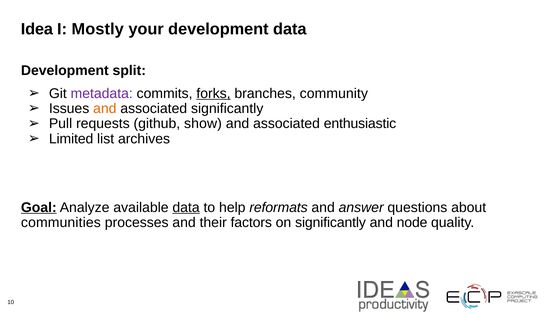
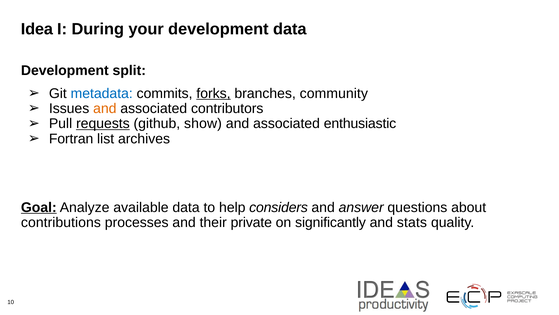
Mostly: Mostly -> During (98, 29)
metadata colour: purple -> blue (102, 93)
associated significantly: significantly -> contributors (227, 108)
requests underline: none -> present (103, 123)
Limited: Limited -> Fortran (71, 139)
data underline: present -> none (186, 207)
reformats: reformats -> considers (279, 207)
communities: communities -> contributions (61, 222)
factors: factors -> private (251, 222)
node: node -> stats (412, 222)
